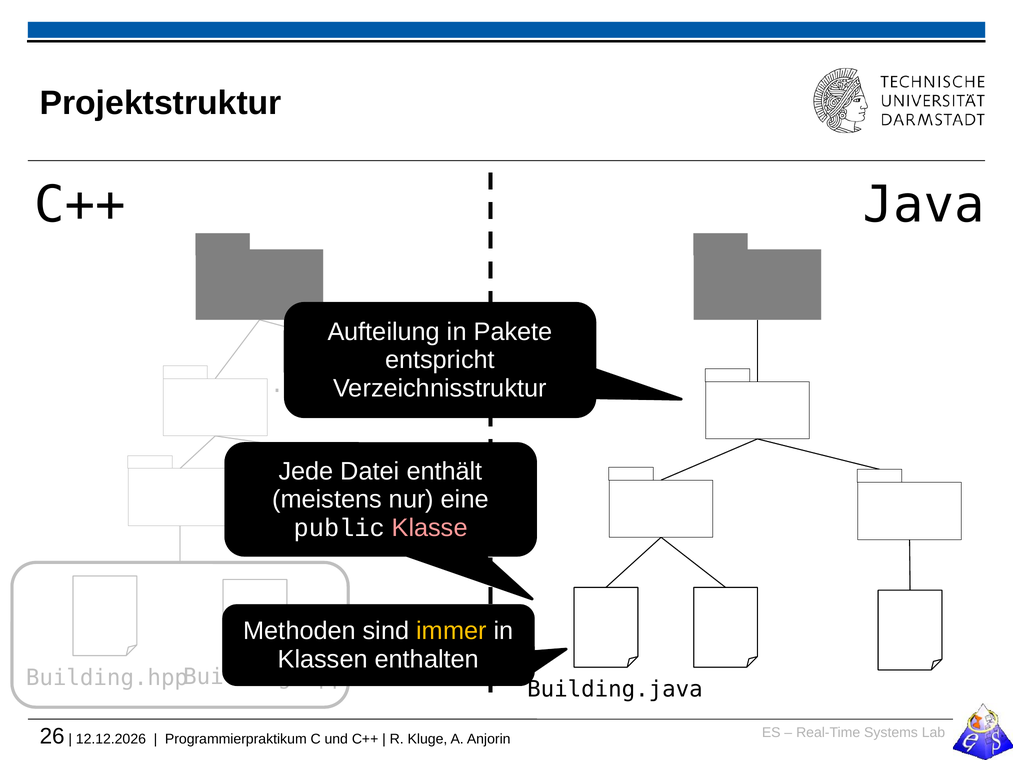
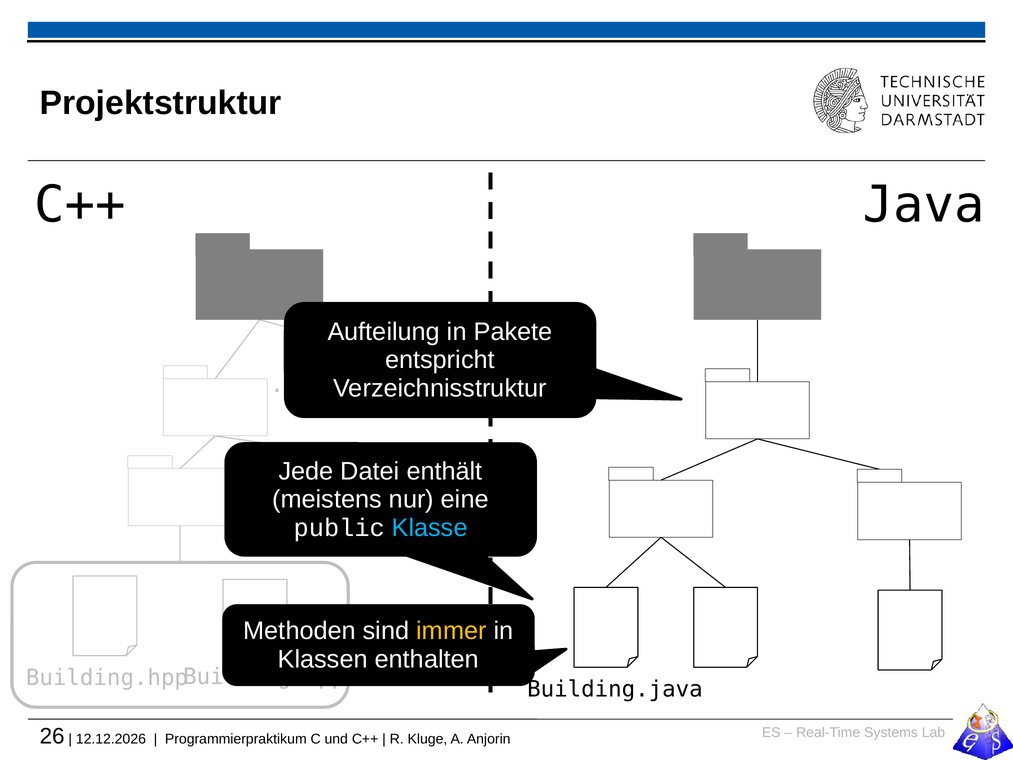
Klasse colour: pink -> light blue (430, 528)
